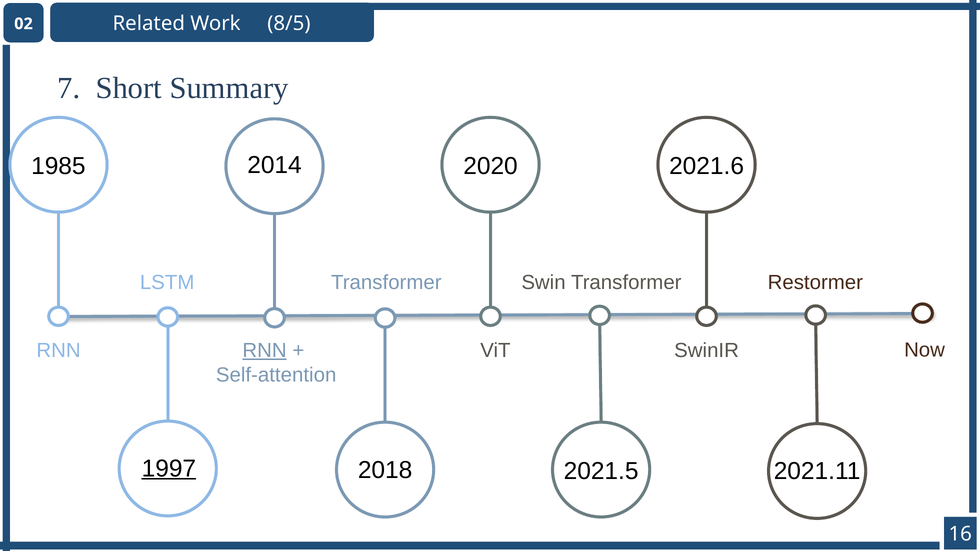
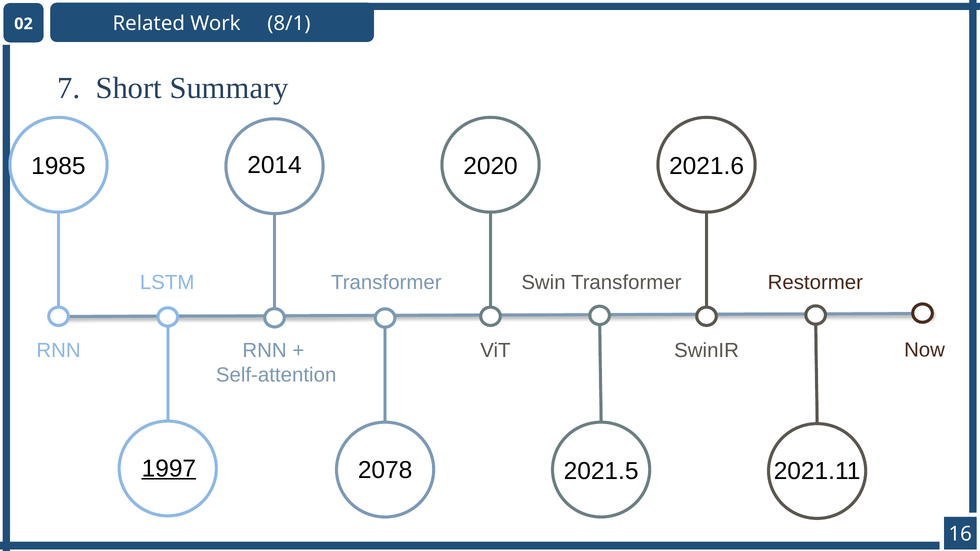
8/5: 8/5 -> 8/1 (289, 23)
RNN underline: present -> none (265, 351)
2018: 2018 -> 2078 (385, 470)
